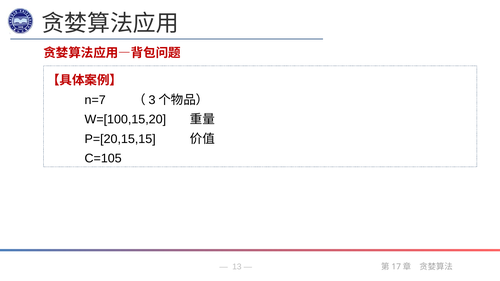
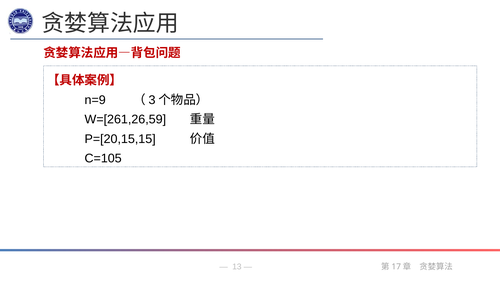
n=7: n=7 -> n=9 (95, 100)
W=[100,15,20: W=[100,15,20 -> W=[261,26,59 (125, 119)
